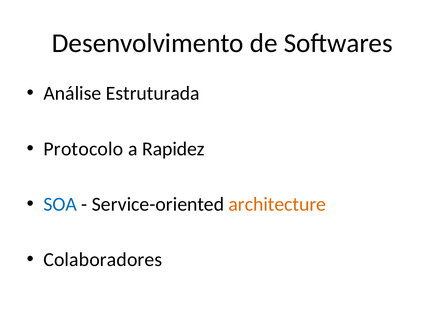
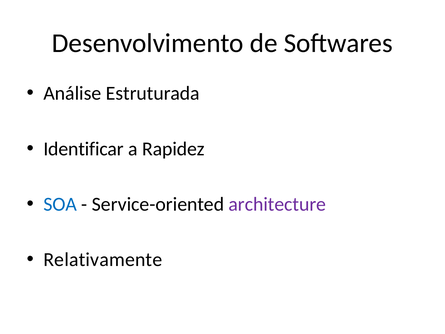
Protocolo: Protocolo -> Identificar (84, 149)
architecture colour: orange -> purple (277, 204)
Colaboradores: Colaboradores -> Relativamente (103, 260)
